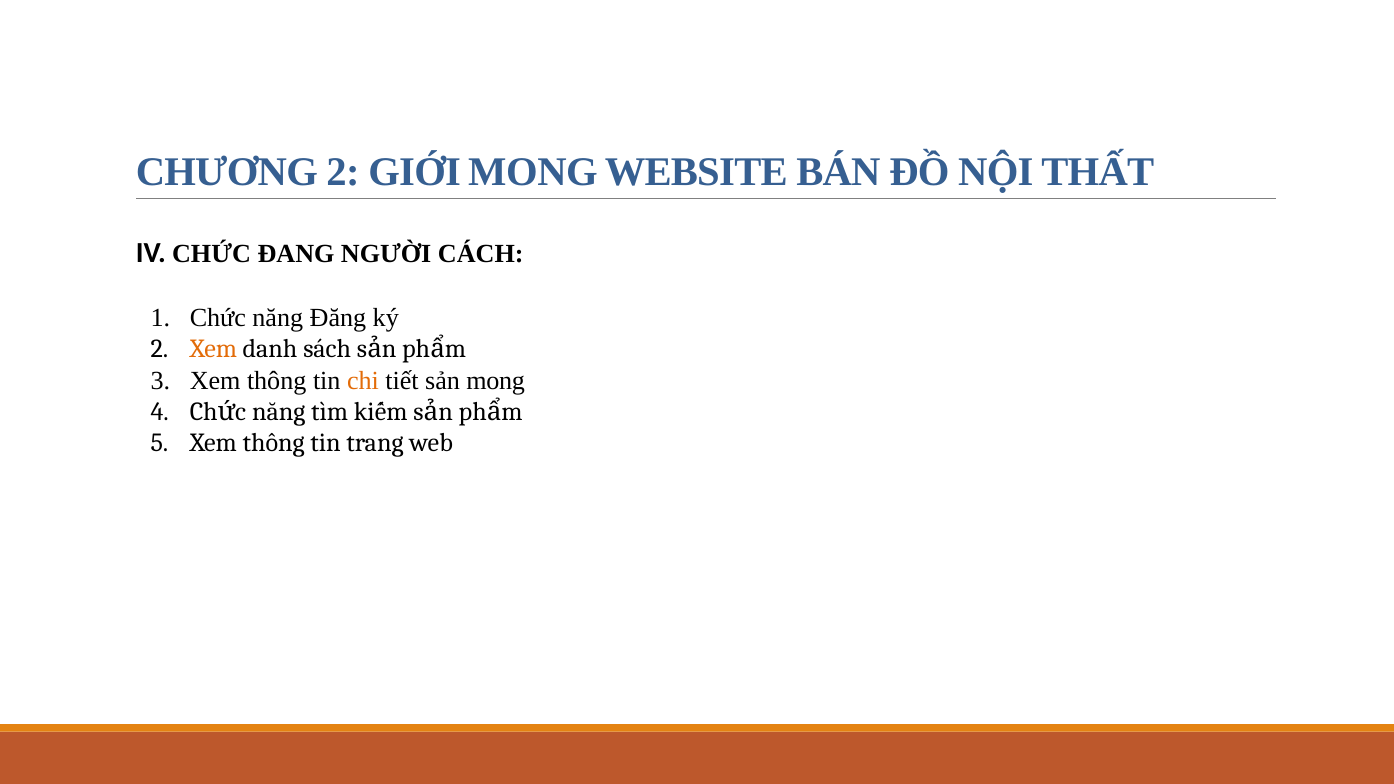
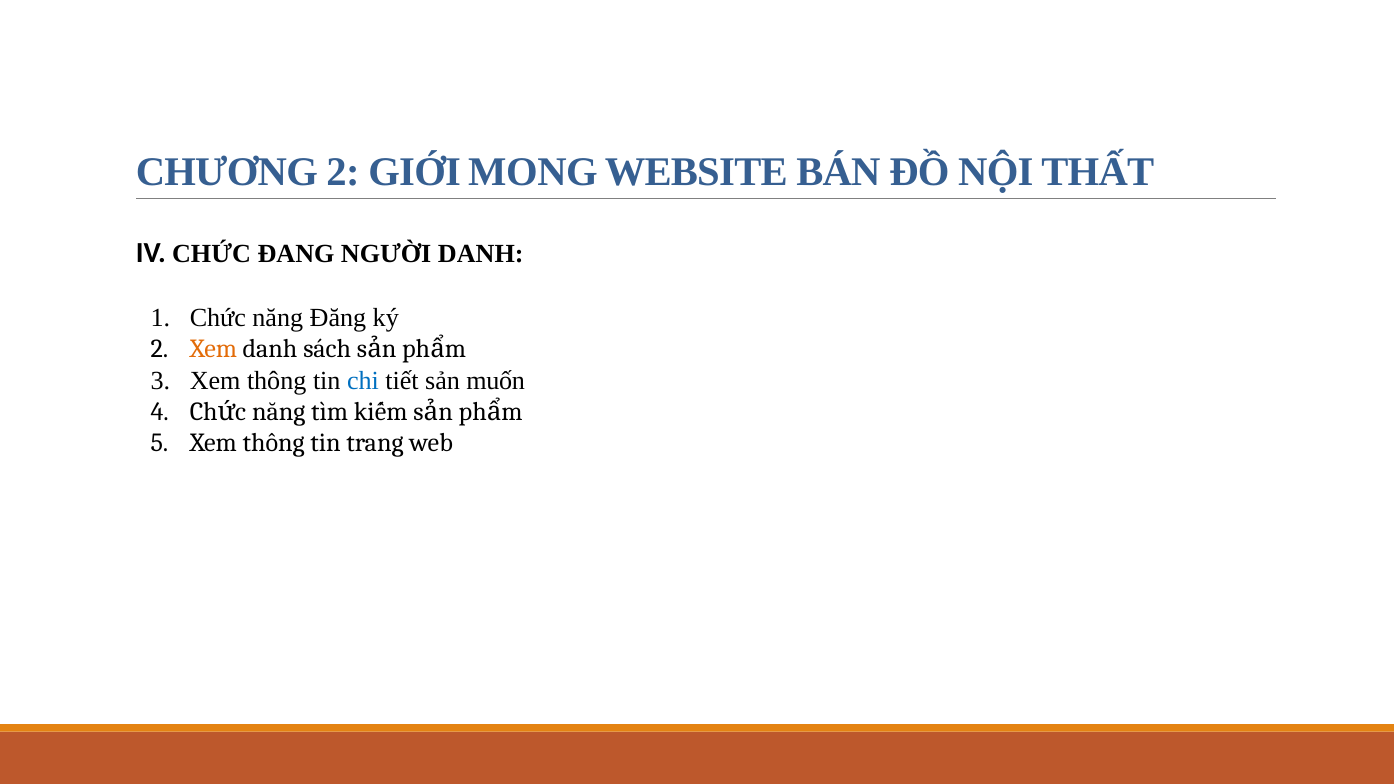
NGƯỜI CÁCH: CÁCH -> DANH (481, 254)
chi colour: orange -> blue (363, 381)
sản mong: mong -> muốn (496, 381)
